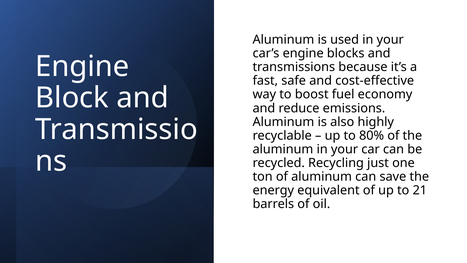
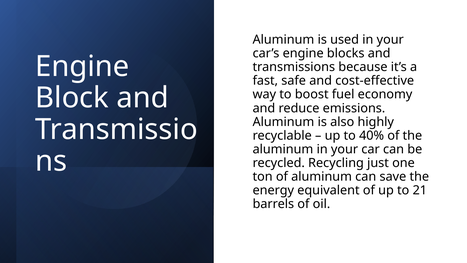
80%: 80% -> 40% (372, 135)
